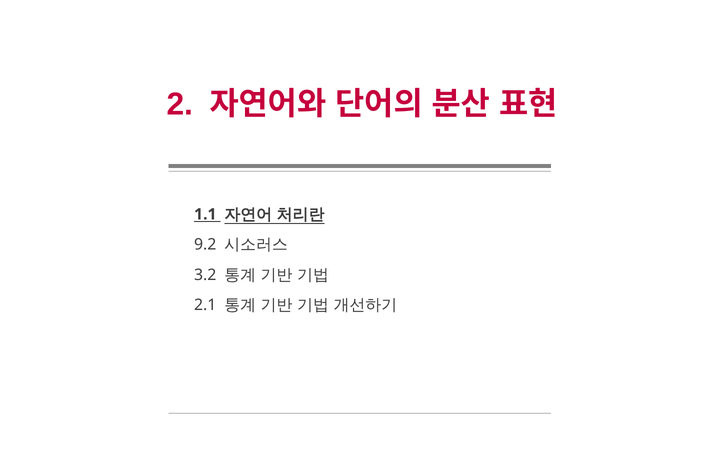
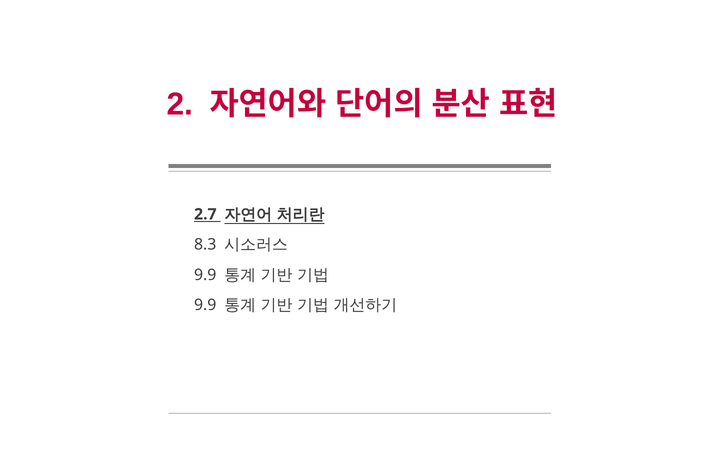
1.1: 1.1 -> 2.7 (205, 214)
9.2: 9.2 -> 8.3 (205, 245)
3.2: 3.2 -> 9.9 (205, 275)
2.1: 2.1 -> 9.9 (205, 305)
